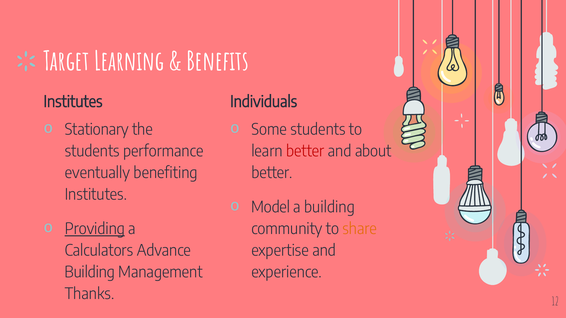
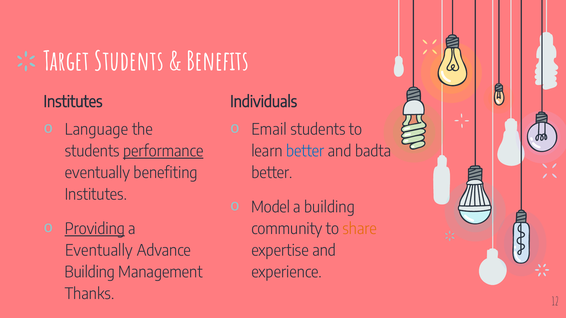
Target Learning: Learning -> Students (129, 62)
Stationary: Stationary -> Language (97, 130)
Some: Some -> Email (269, 130)
performance underline: none -> present (163, 152)
better colour: red -> blue (305, 152)
about: about -> badta (373, 152)
Calculators: Calculators -> Eventually (99, 251)
